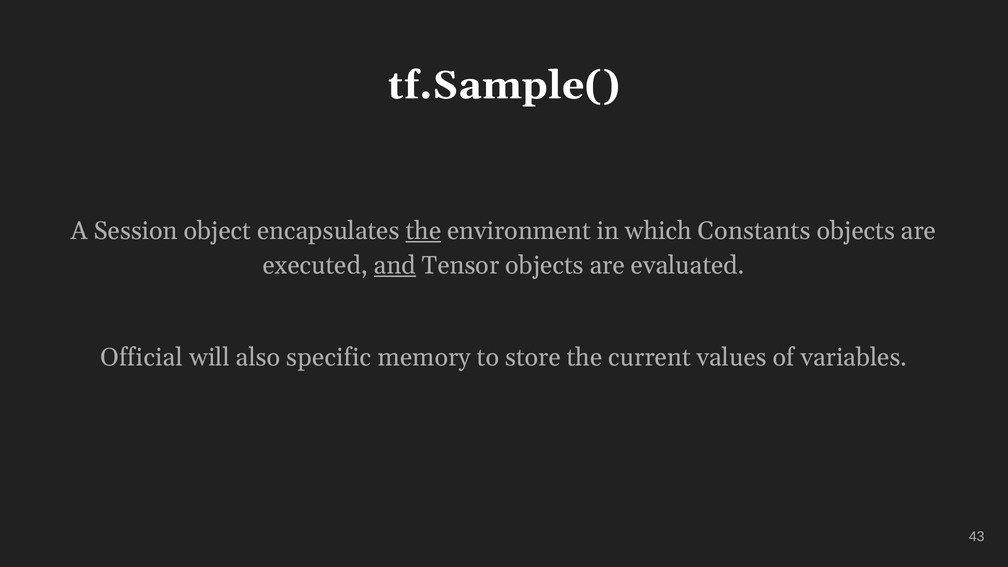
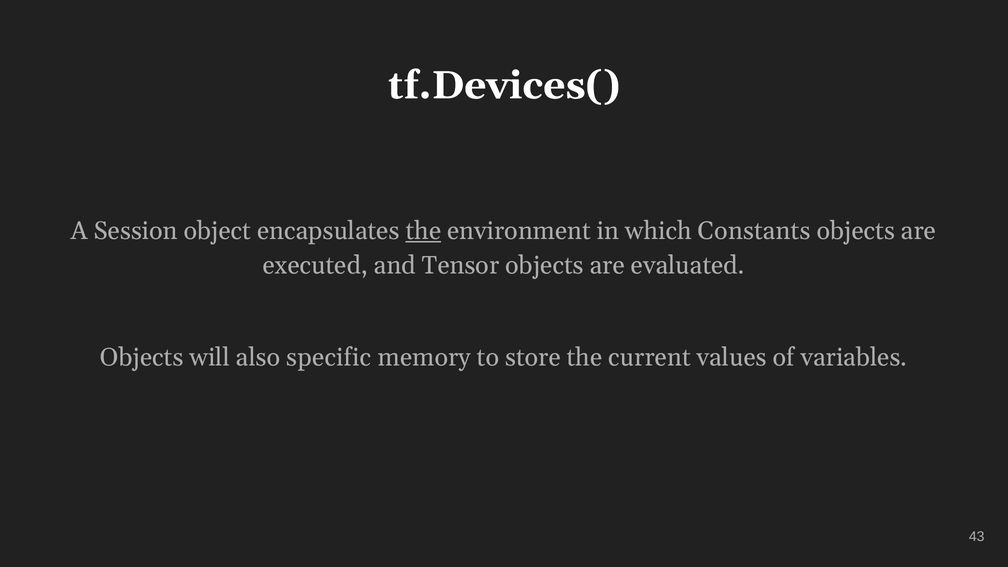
tf.Sample(: tf.Sample( -> tf.Devices( (504, 85)
and underline: present -> none (395, 266)
Official: Official -> Objects (142, 357)
